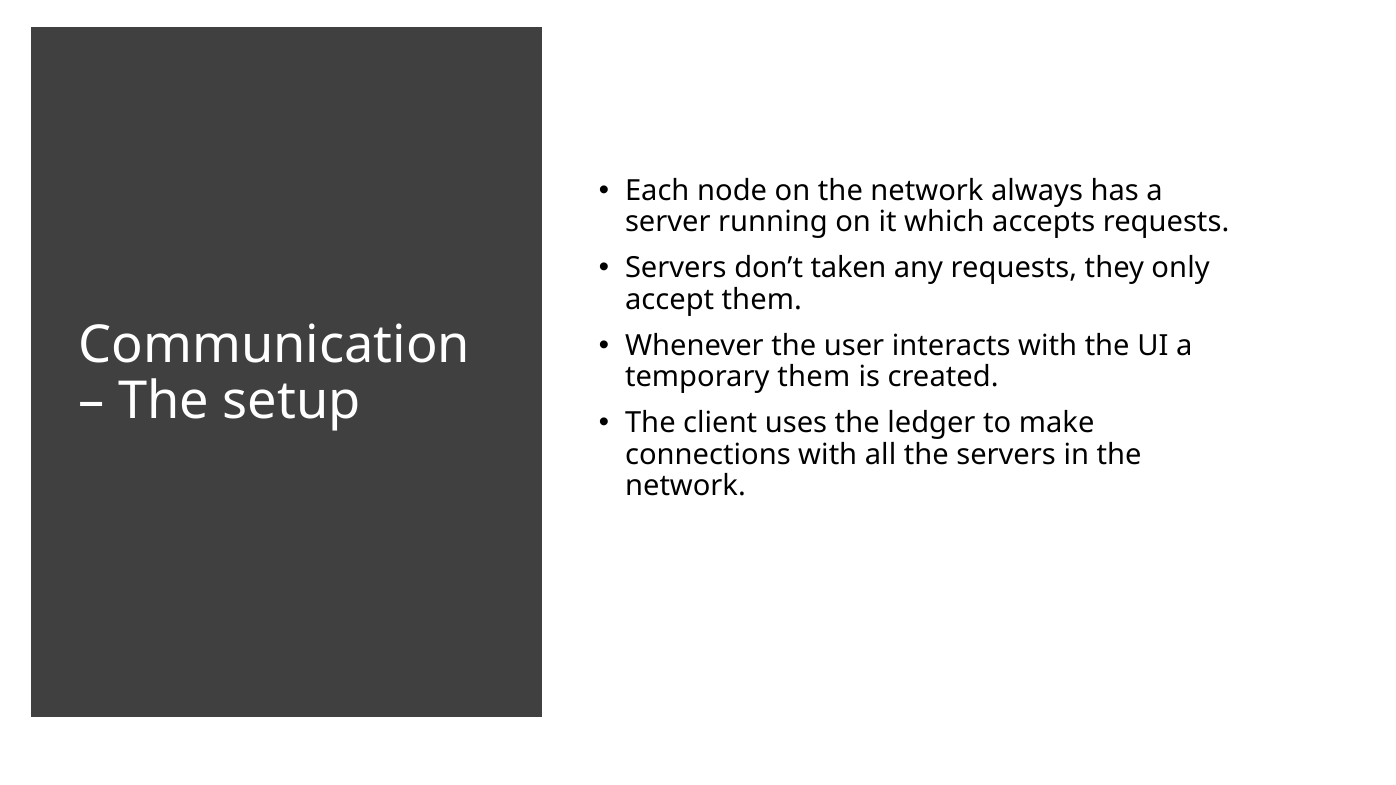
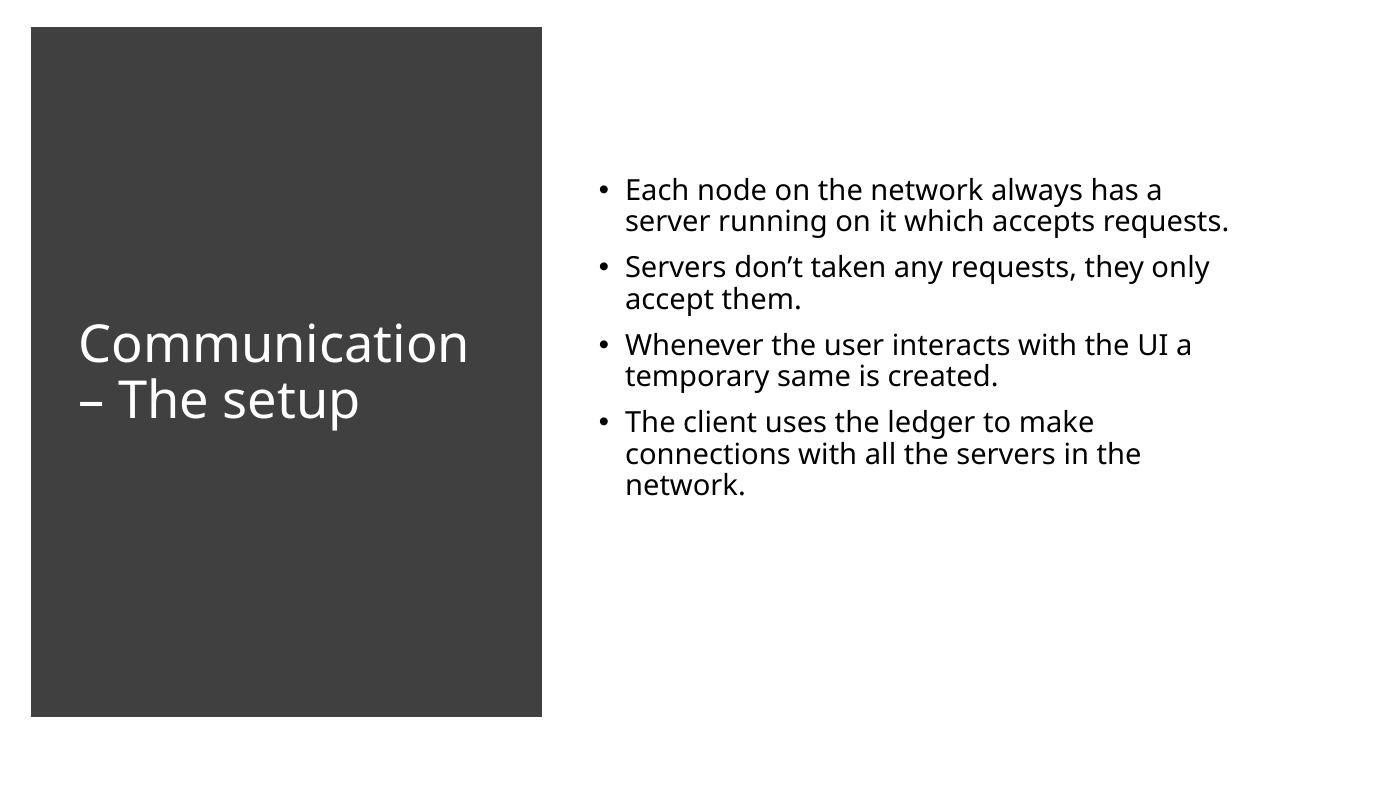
temporary them: them -> same (814, 377)
